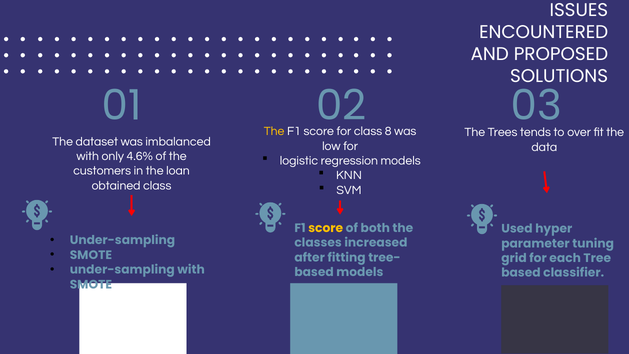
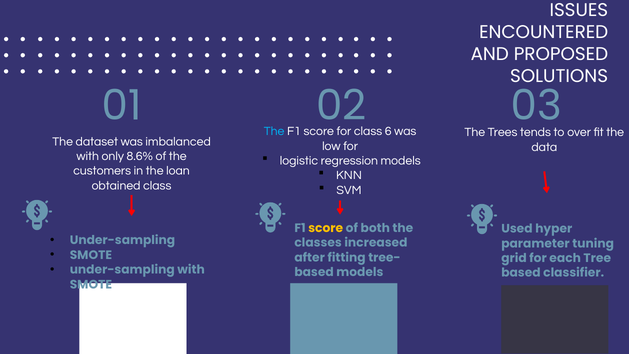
The colour: yellow -> light blue (274, 131)
8: 8 -> 6 (388, 131)
4.6%: 4.6% -> 8.6% (140, 156)
